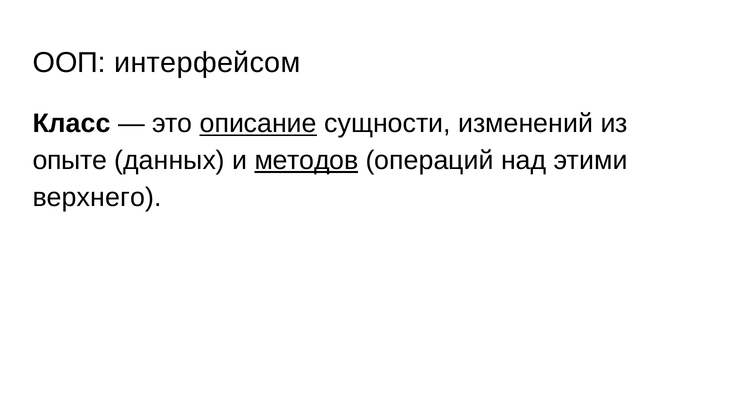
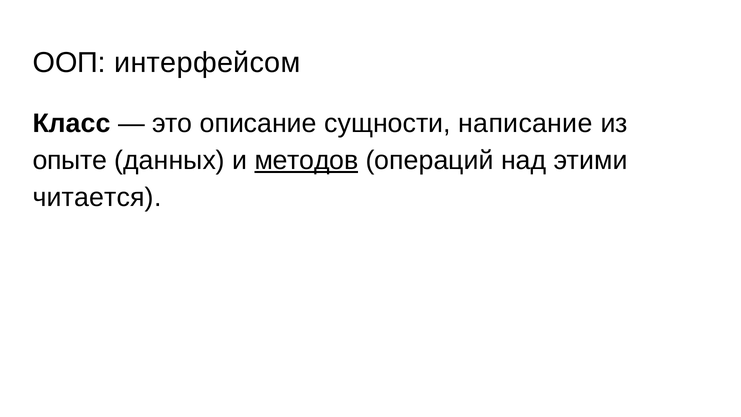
описание underline: present -> none (258, 124)
изменений: изменений -> написание (525, 124)
верхнего: верхнего -> читается (97, 197)
